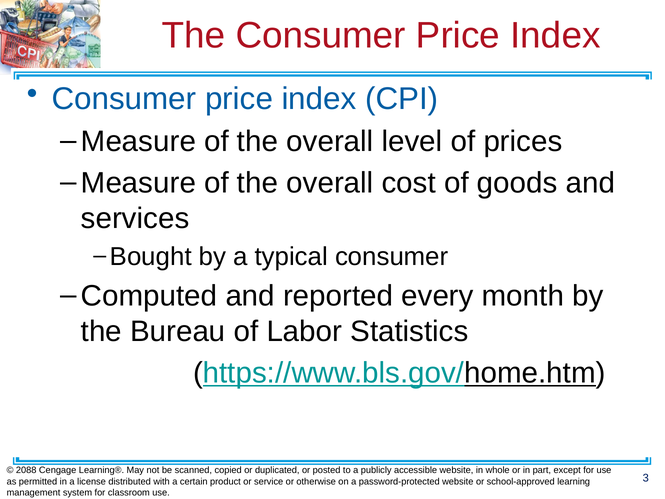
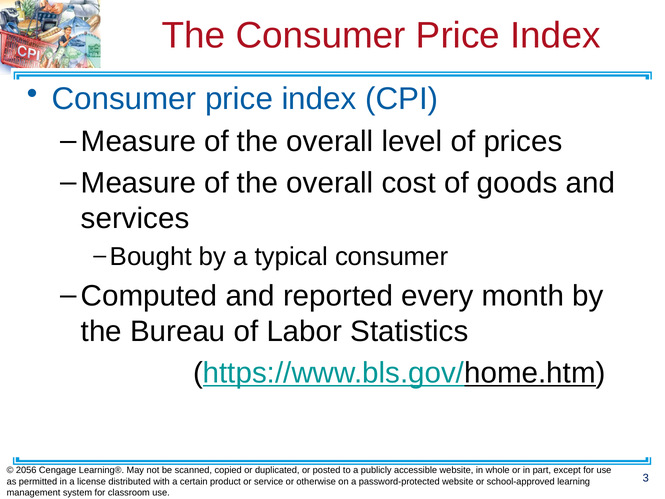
2088: 2088 -> 2056 (26, 470)
